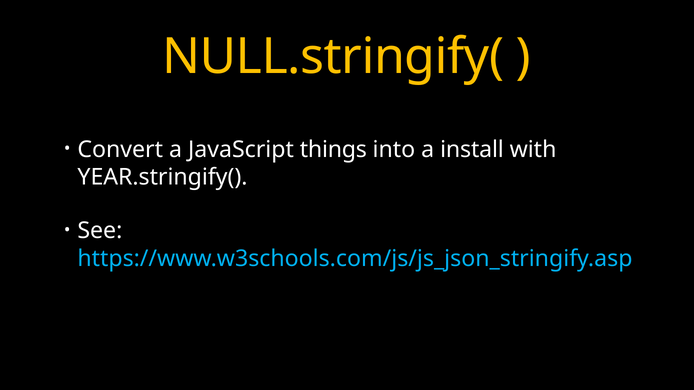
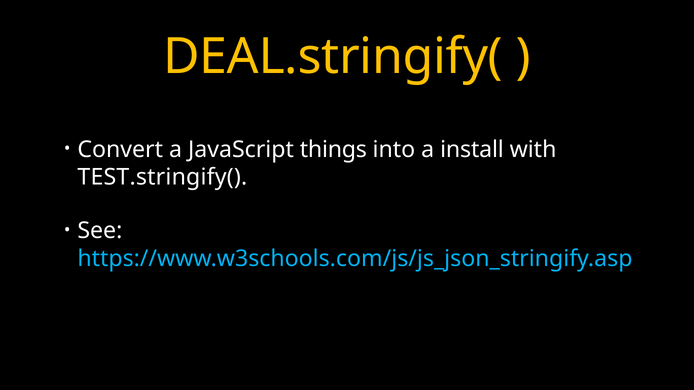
NULL.stringify(: NULL.stringify( -> DEAL.stringify( (333, 57)
YEAR.stringify(: YEAR.stringify( -> TEST.stringify( (162, 177)
